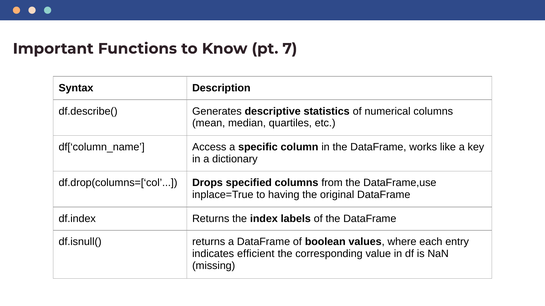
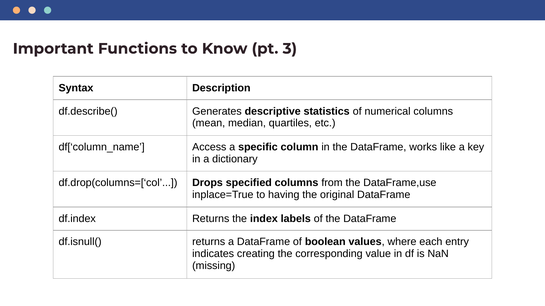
7: 7 -> 3 (290, 49)
efficient: efficient -> creating (256, 254)
